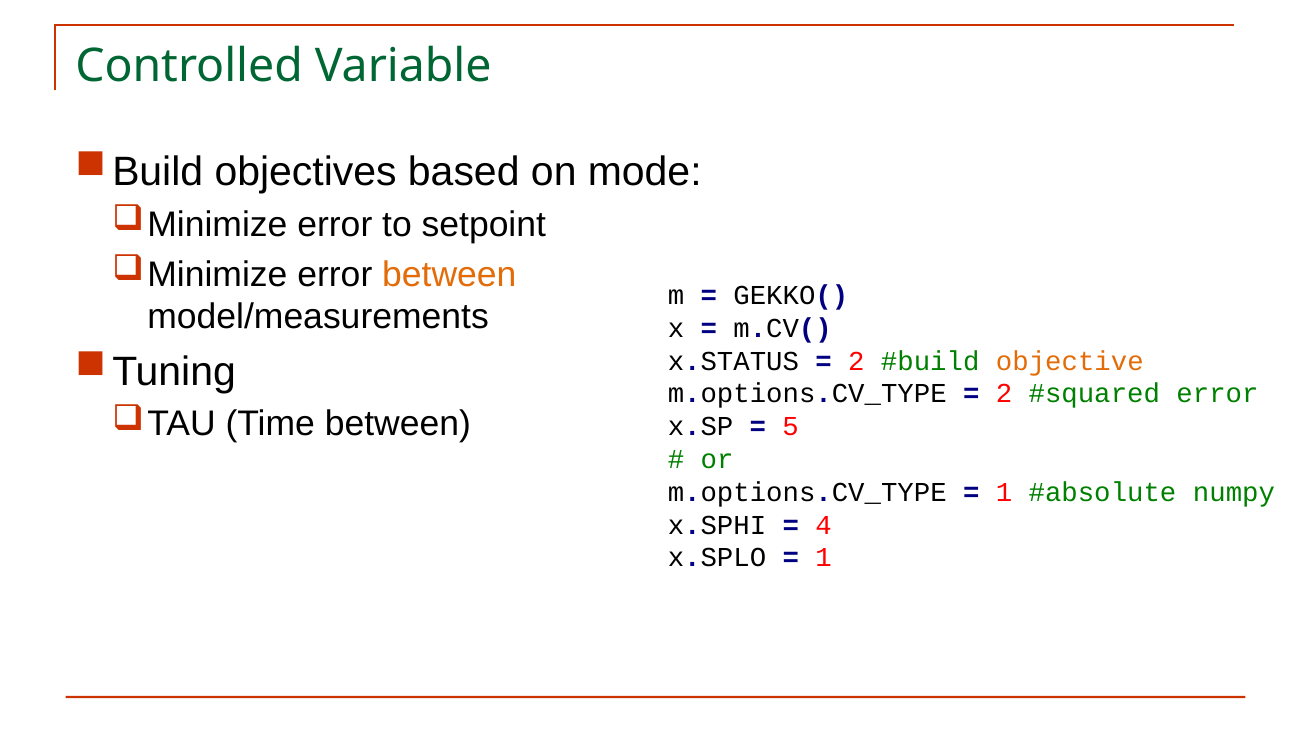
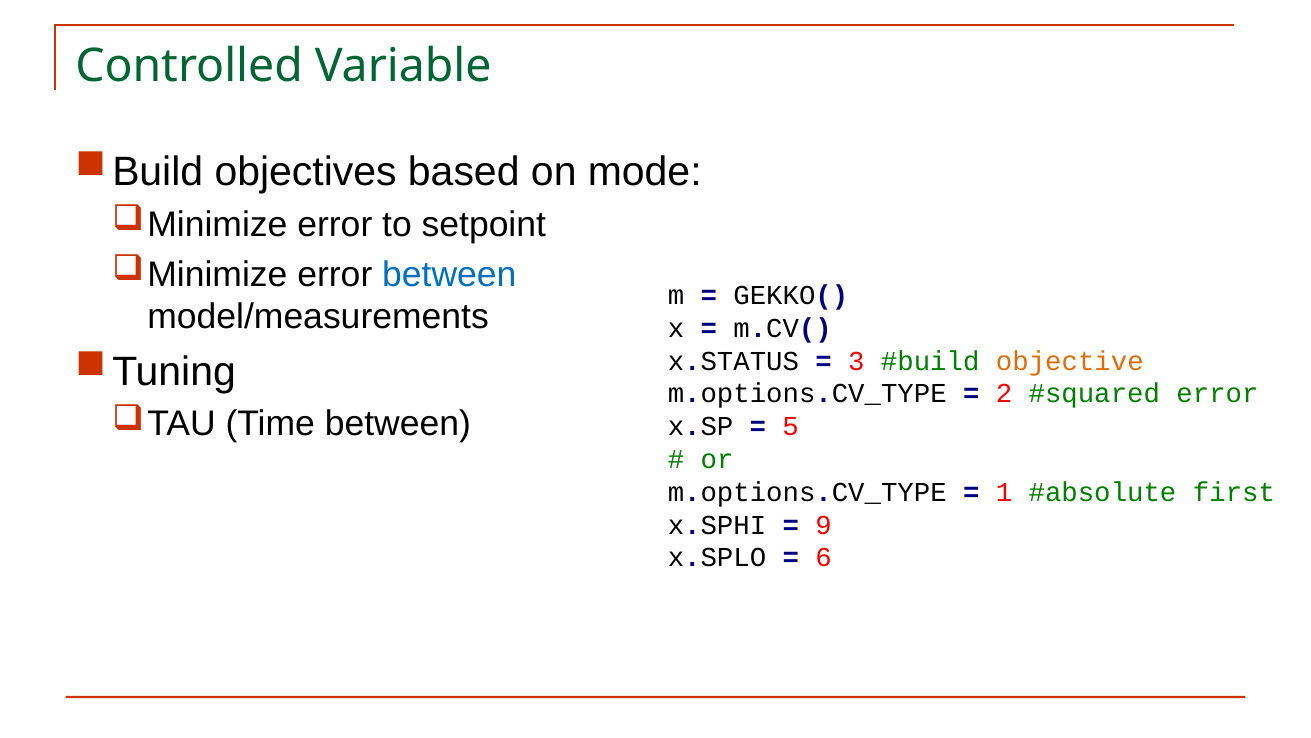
between colour: orange -> blue (449, 274)
2: 2 -> 3 (856, 361)
numpy: numpy -> first (1234, 492)
4: 4 -> 9 (824, 525)
1: 1 -> 6 (824, 557)
